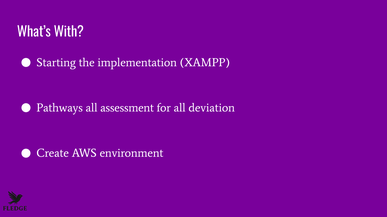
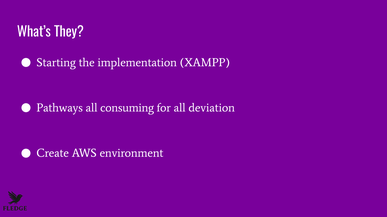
With: With -> They (69, 32)
assessment: assessment -> consuming (127, 108)
